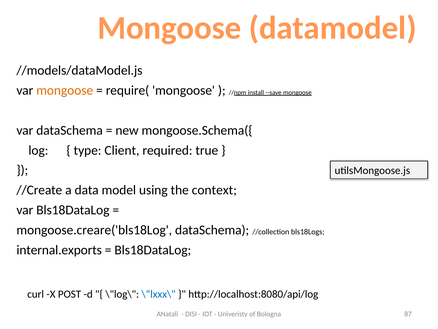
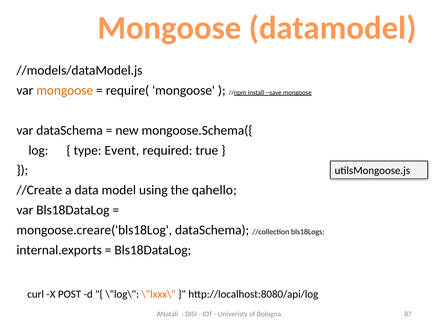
Client: Client -> Event (122, 150)
context: context -> qahello (214, 190)
\“lxxx\ colour: blue -> orange (159, 294)
